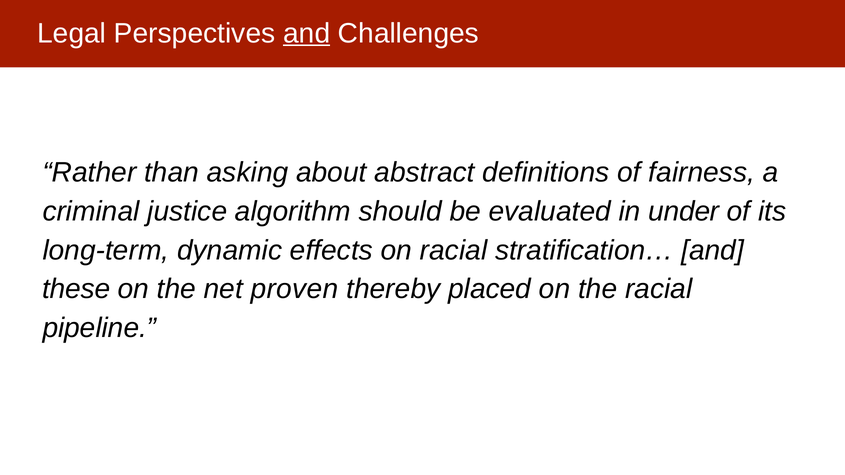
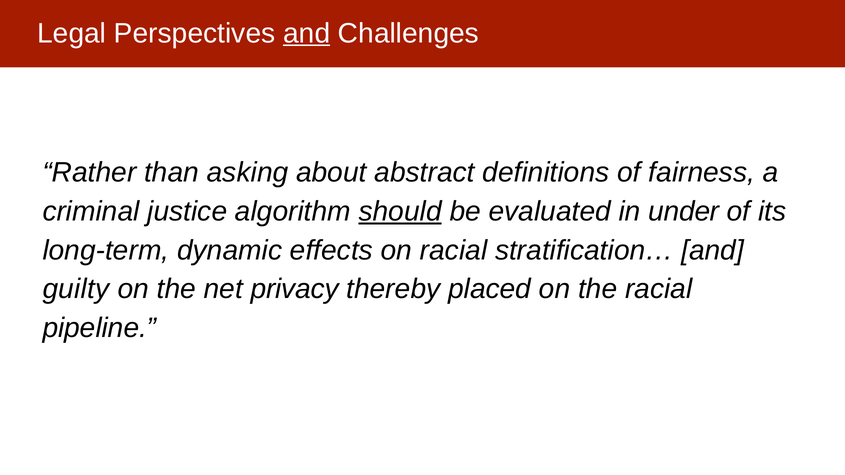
should underline: none -> present (400, 212)
these: these -> guilty (76, 289)
proven: proven -> privacy (295, 289)
